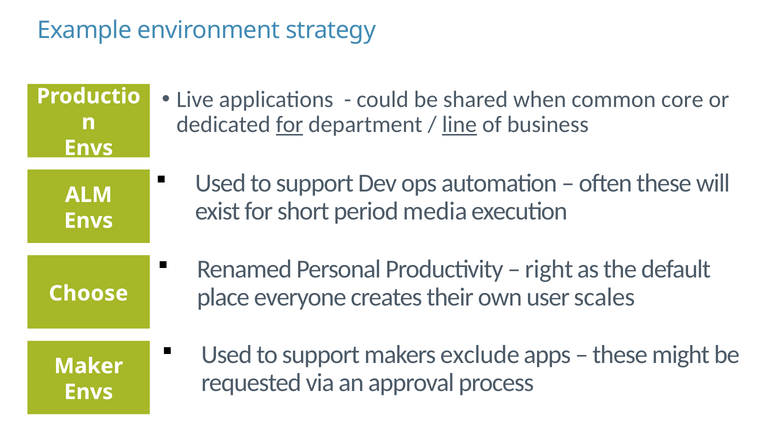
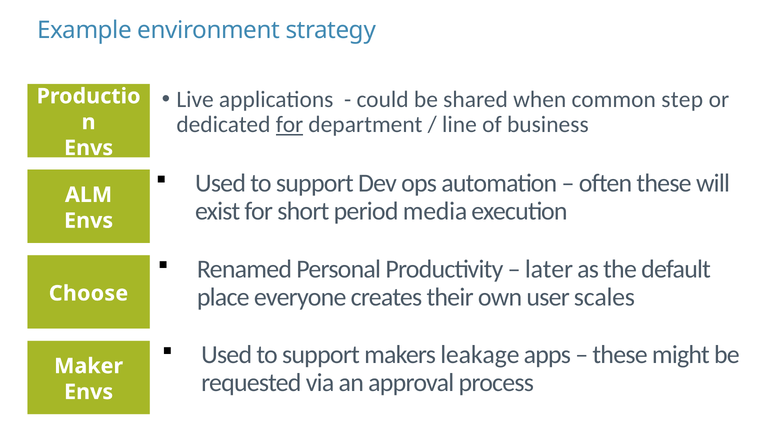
core: core -> step (682, 99)
line underline: present -> none (459, 125)
right: right -> later (549, 269)
exclude: exclude -> leakage (480, 355)
